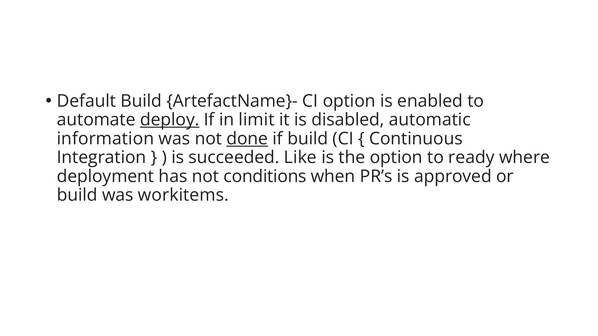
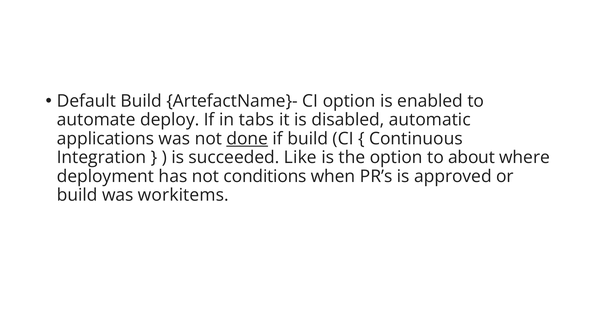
deploy underline: present -> none (170, 120)
limit: limit -> tabs (257, 120)
information: information -> applications (106, 139)
ready: ready -> about (472, 158)
